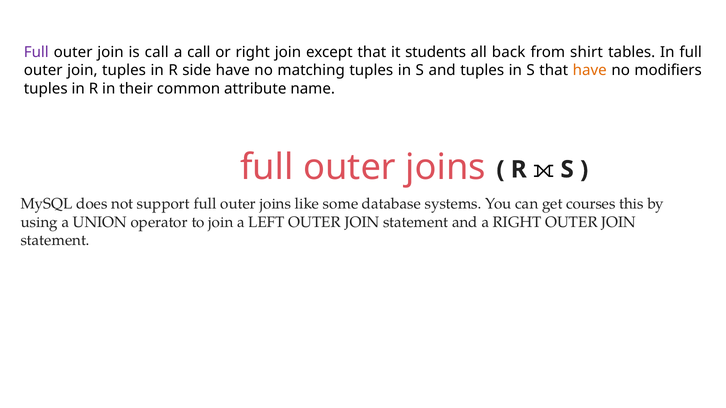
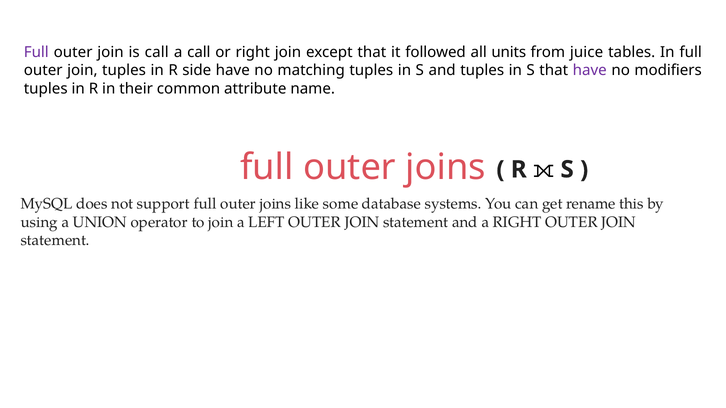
students: students -> followed (436, 52)
back: back -> units (509, 52)
shirt: shirt -> juice (587, 52)
have colour: orange -> purple (590, 71)
courses: courses -> rename (591, 204)
